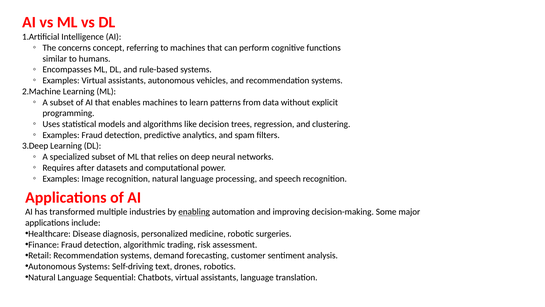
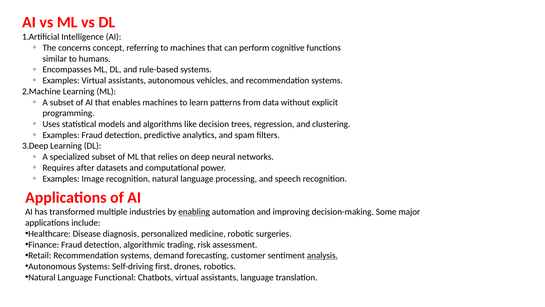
analysis underline: none -> present (322, 255)
text: text -> first (164, 266)
Sequential: Sequential -> Functional (115, 277)
